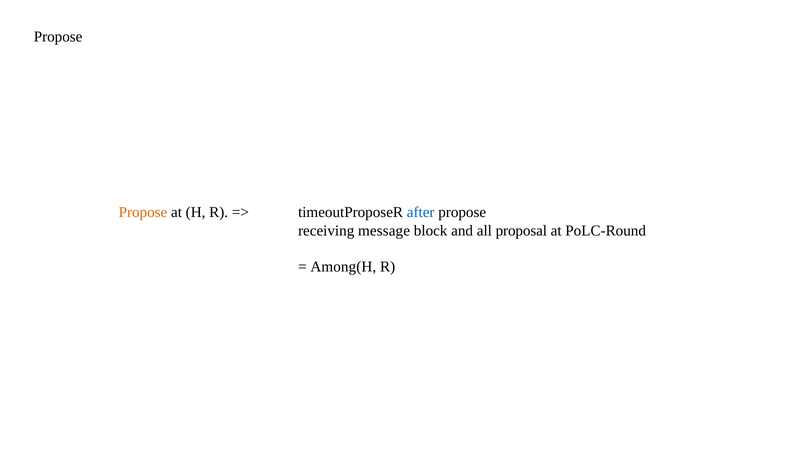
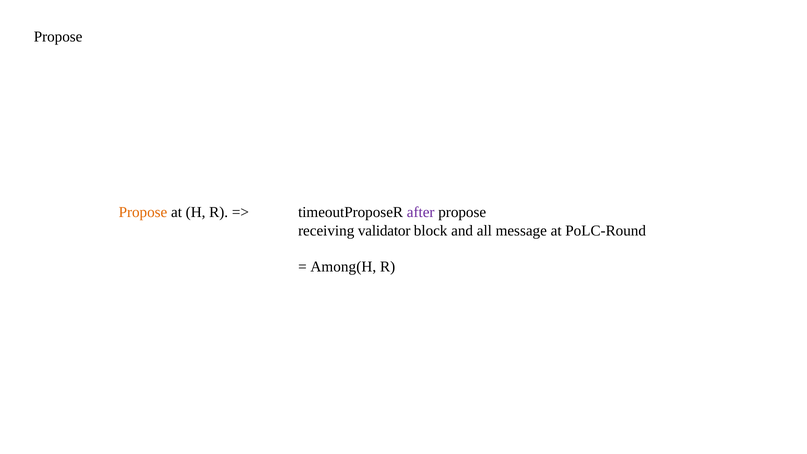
after colour: blue -> purple (421, 212)
message: message -> validator (384, 230)
proposal: proposal -> message (521, 230)
